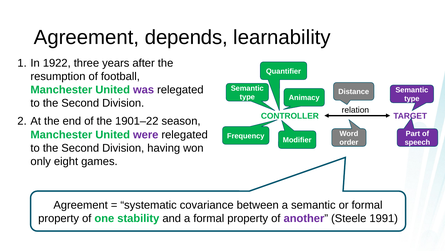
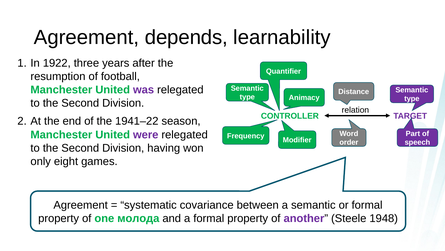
1901–22: 1901–22 -> 1941–22 (137, 121)
stability: stability -> молода (138, 218)
1991: 1991 -> 1948 (384, 218)
